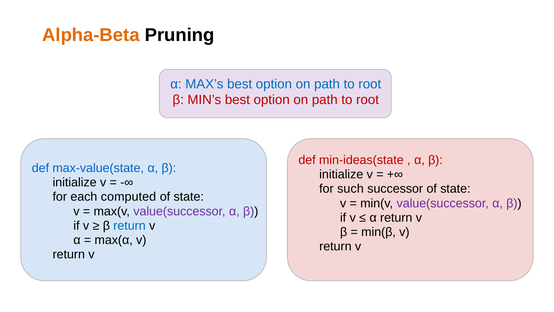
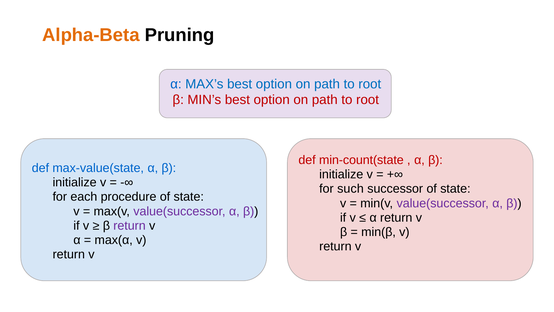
min-ideas(state: min-ideas(state -> min-count(state (361, 160)
computed: computed -> procedure (129, 197)
return colour: blue -> purple (129, 225)
